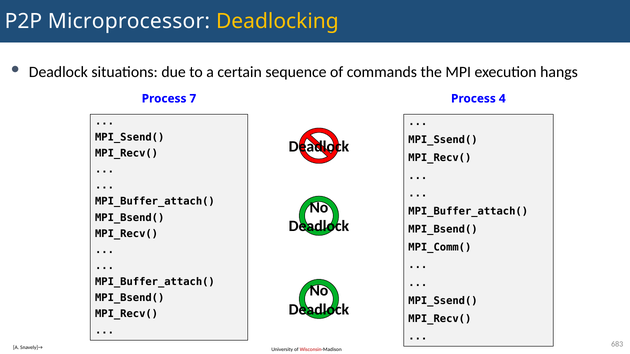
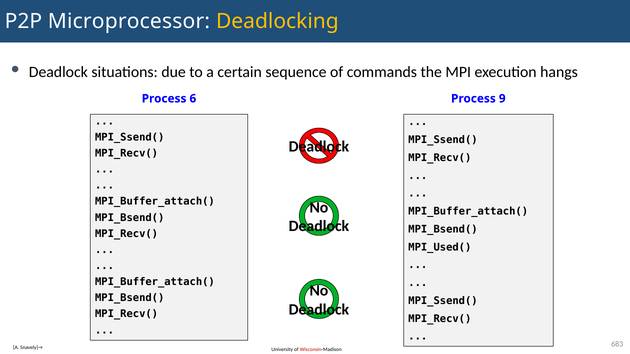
7: 7 -> 6 (193, 99)
4: 4 -> 9 (502, 99)
MPI_Comm(: MPI_Comm( -> MPI_Used( (440, 247)
